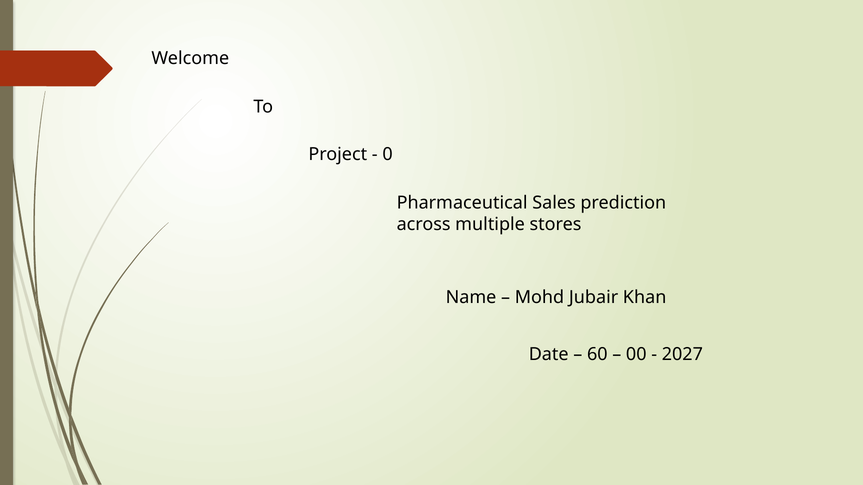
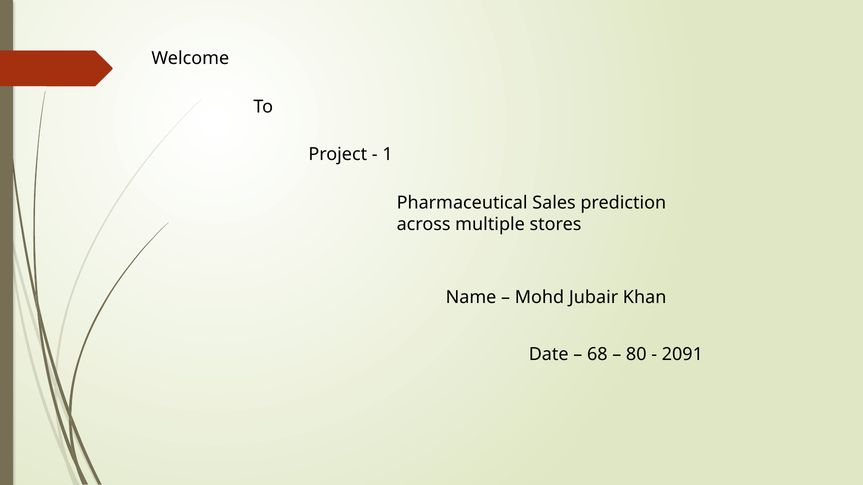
0: 0 -> 1 (388, 154)
60: 60 -> 68 (597, 355)
00: 00 -> 80 (636, 355)
2027: 2027 -> 2091 (682, 355)
